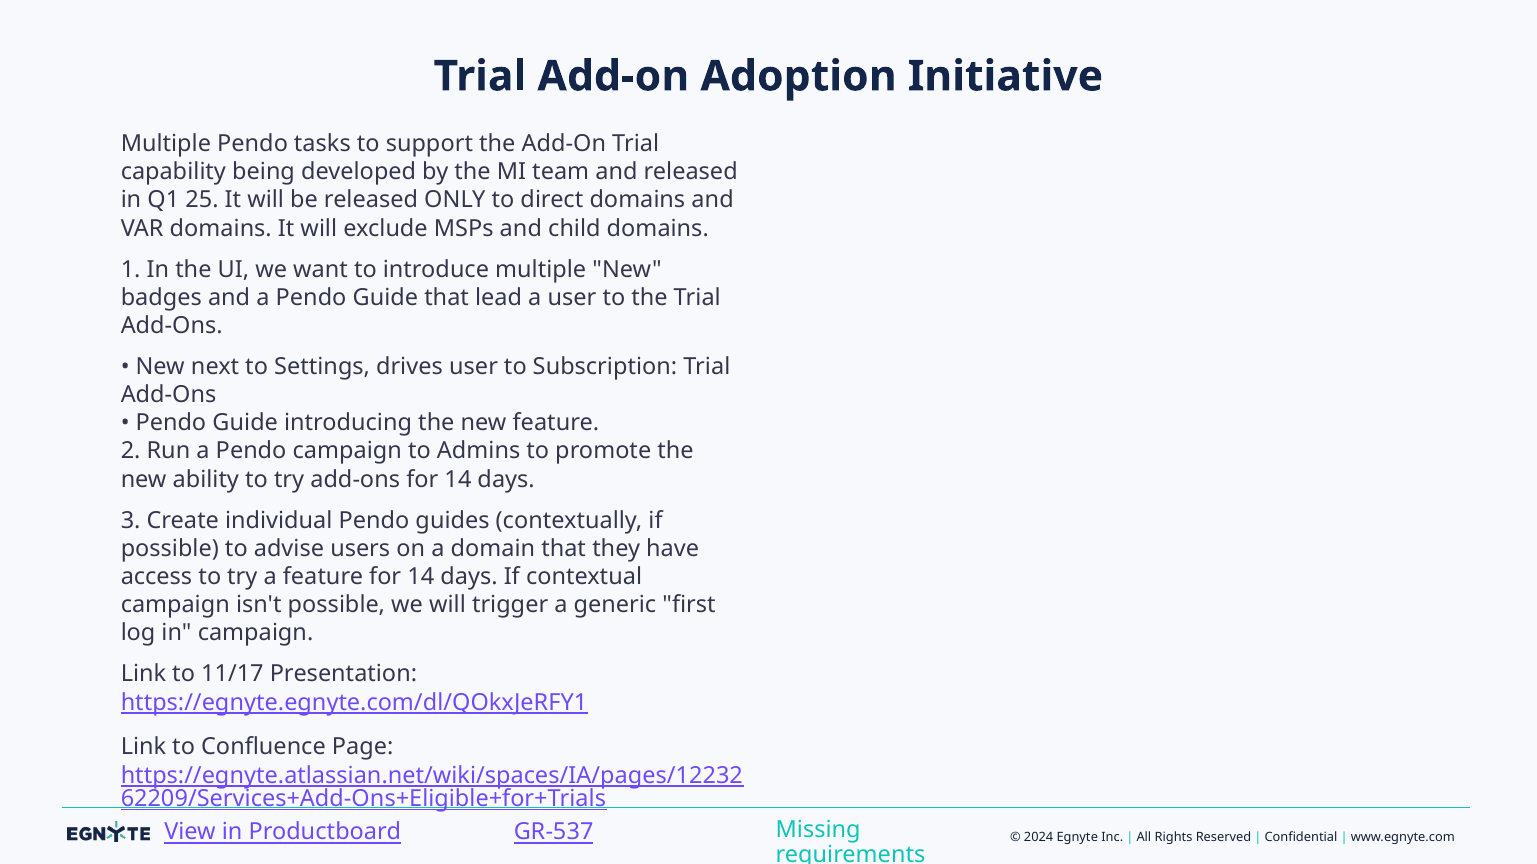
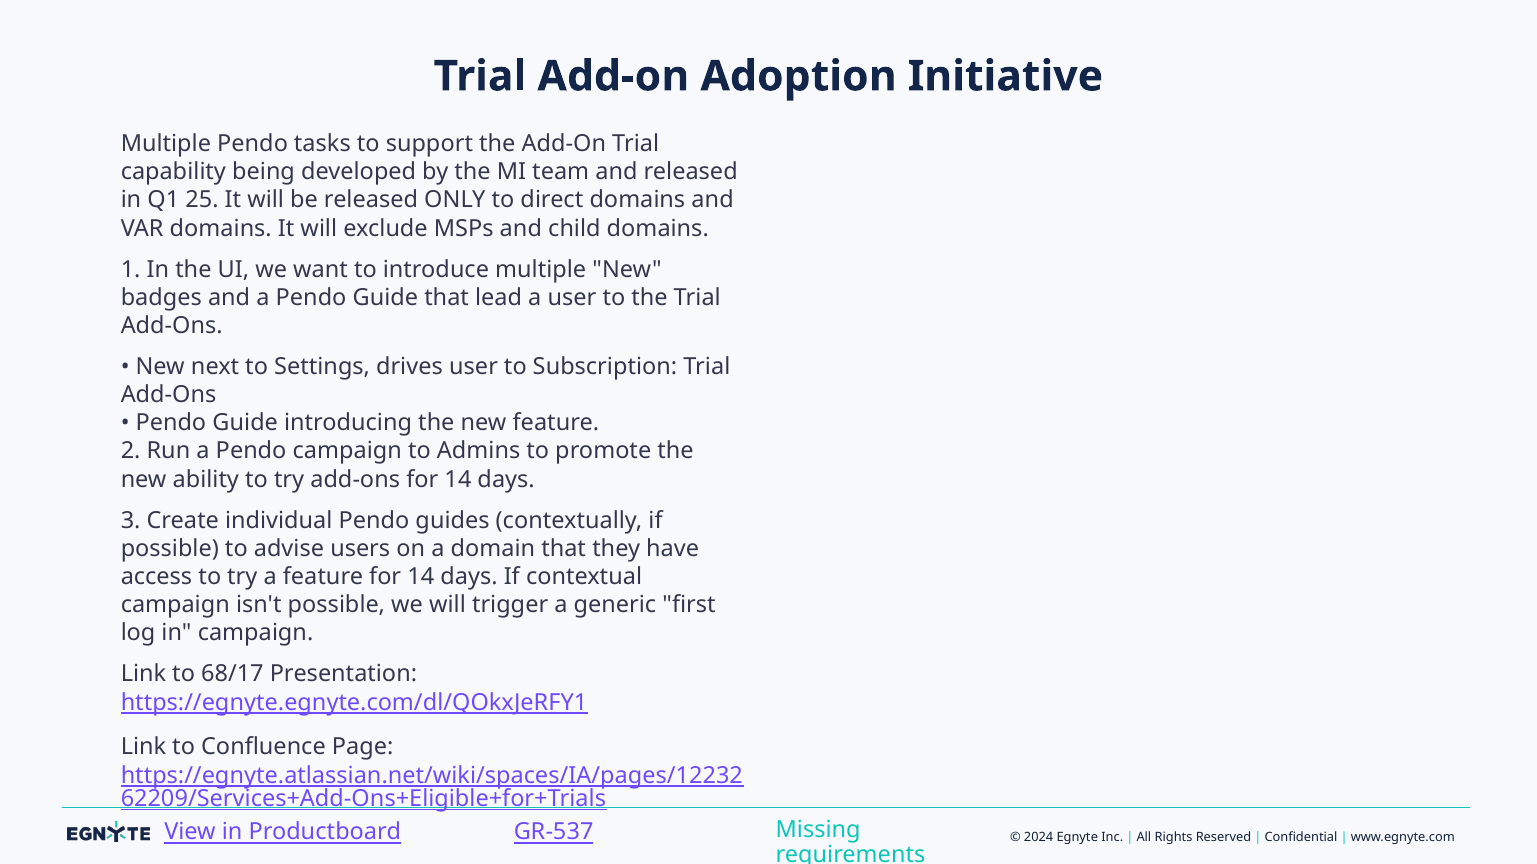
11/17: 11/17 -> 68/17 (232, 675)
